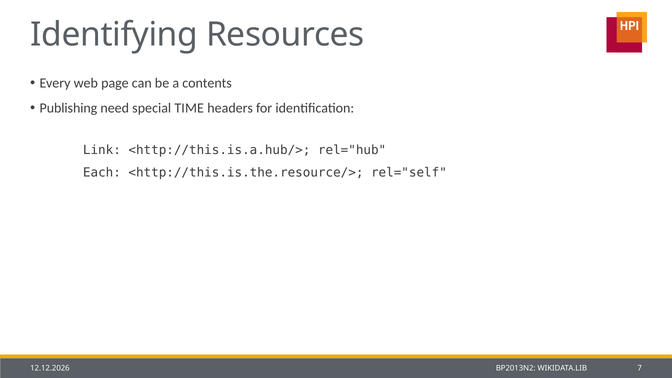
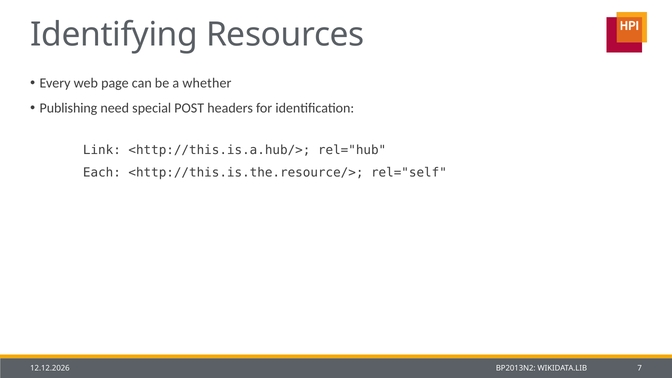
contents: contents -> whether (207, 83)
TIME: TIME -> POST (189, 108)
